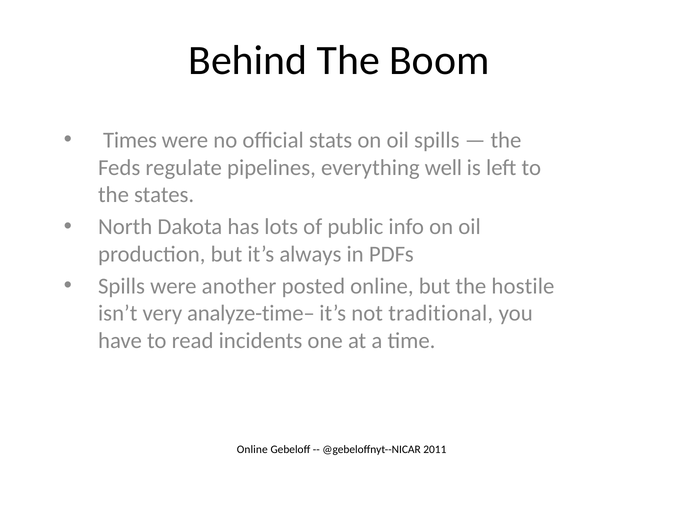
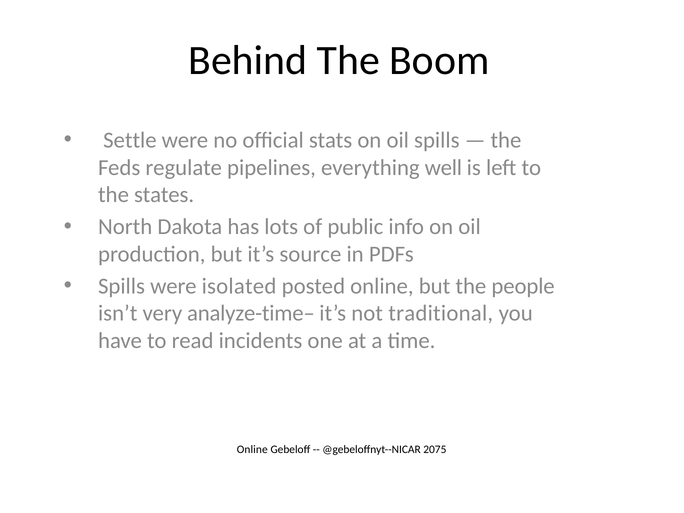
Times: Times -> Settle (130, 140)
always: always -> source (310, 254)
another: another -> isolated (239, 286)
hostile: hostile -> people (523, 286)
2011: 2011 -> 2075 (435, 450)
